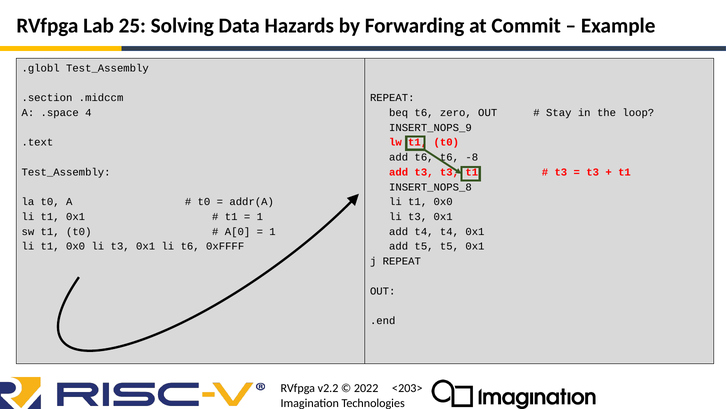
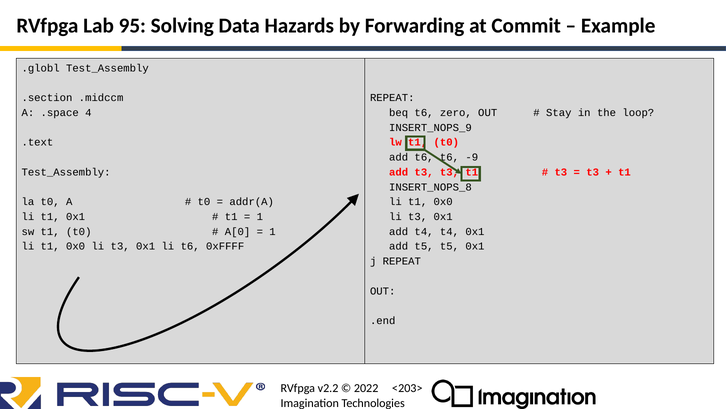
25: 25 -> 95 (132, 26)
-8: -8 -> -9 (472, 157)
